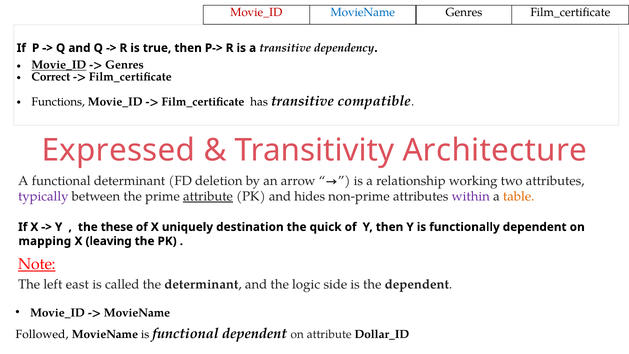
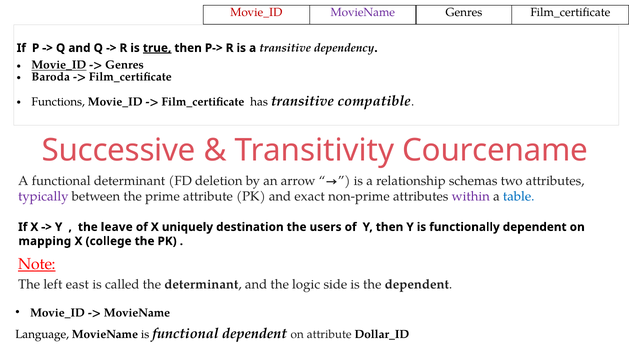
MovieName colour: blue -> purple (363, 12)
true underline: none -> present (157, 48)
Correct: Correct -> Baroda (51, 77)
Expressed: Expressed -> Successive (119, 150)
Architecture: Architecture -> Courcename (495, 150)
working: working -> schemas (473, 181)
attribute underline: present -> none (208, 196)
hides: hides -> exact (310, 196)
table colour: orange -> blue (519, 196)
these: these -> leave (117, 227)
quick: quick -> users (326, 227)
leaving: leaving -> college (109, 241)
Followed: Followed -> Language (42, 334)
